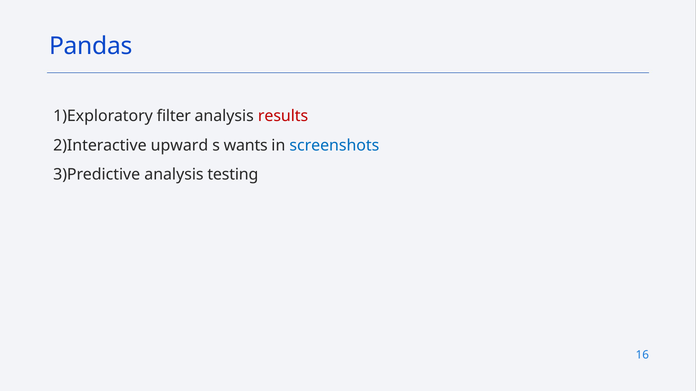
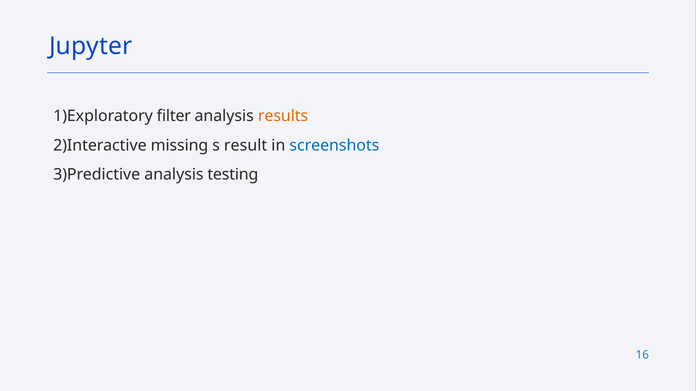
Pandas: Pandas -> Jupyter (91, 46)
results colour: red -> orange (283, 116)
upward: upward -> missing (179, 146)
wants: wants -> result (246, 146)
